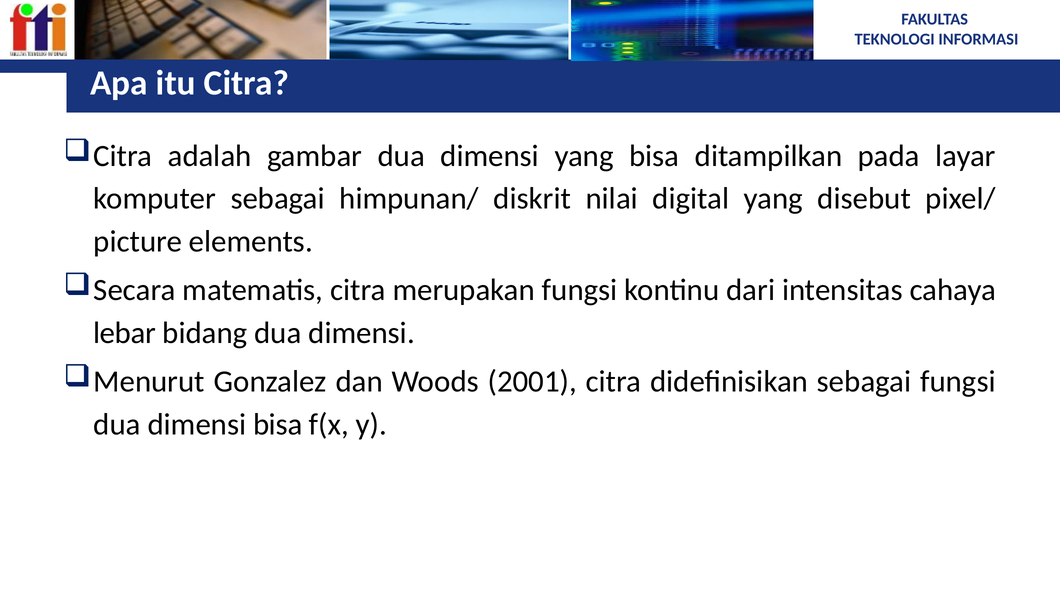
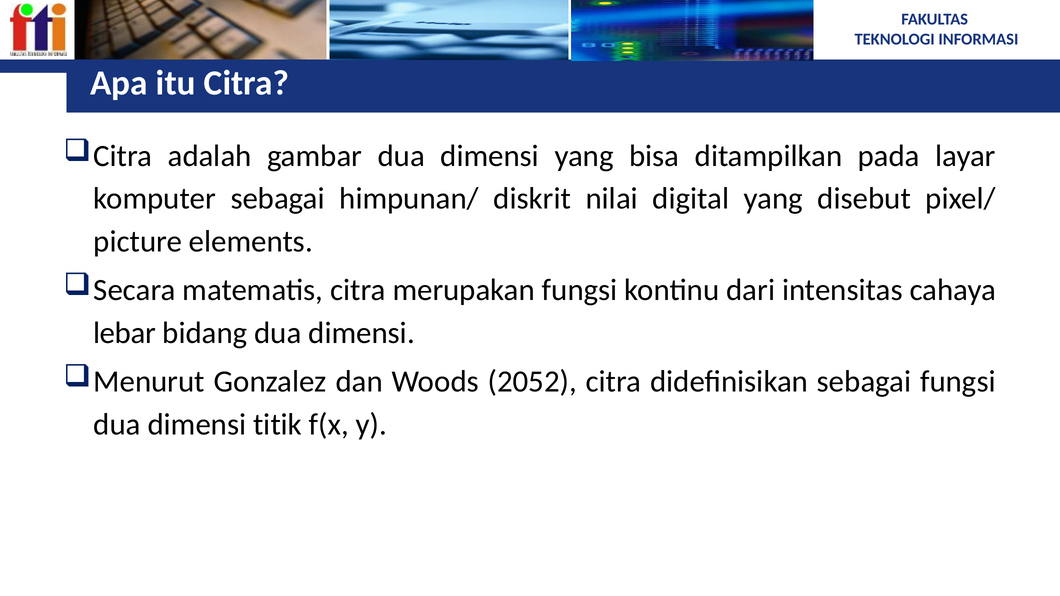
2001: 2001 -> 2052 (532, 382)
dimensi bisa: bisa -> titik (278, 424)
